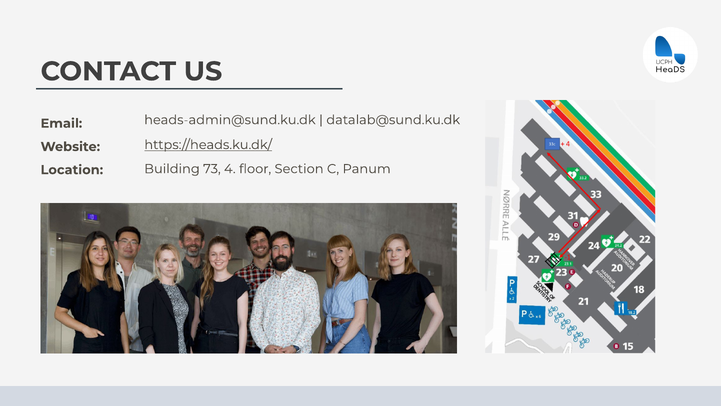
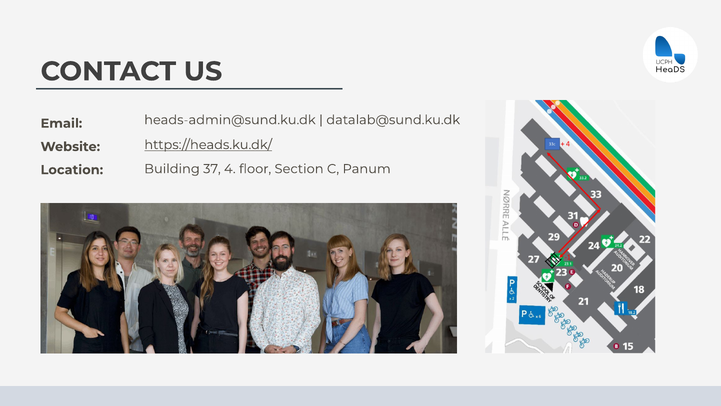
73: 73 -> 37 (212, 169)
